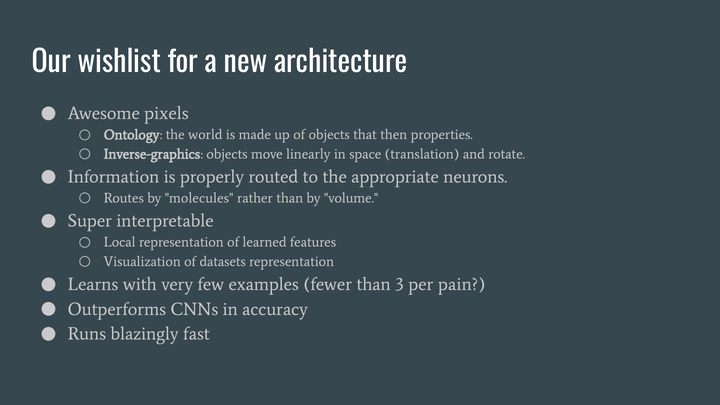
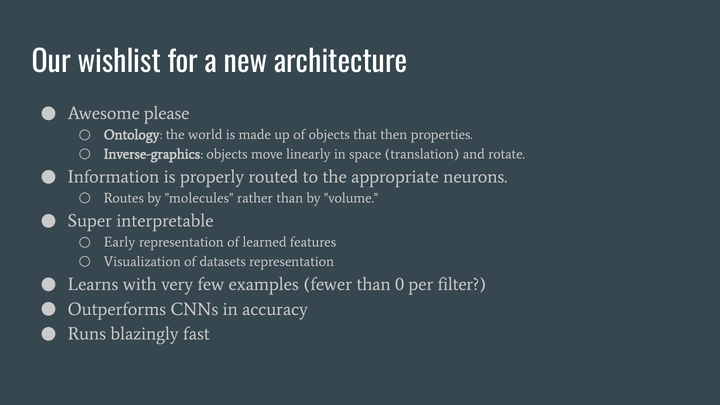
pixels: pixels -> please (167, 113)
Local: Local -> Early (120, 242)
3: 3 -> 0 (400, 284)
pain: pain -> filter (462, 284)
